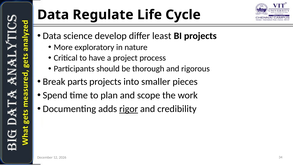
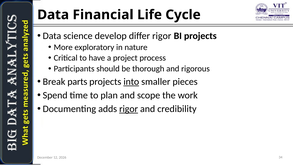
Regulate: Regulate -> Financial (103, 15)
differ least: least -> rigor (162, 36)
into underline: none -> present (131, 82)
